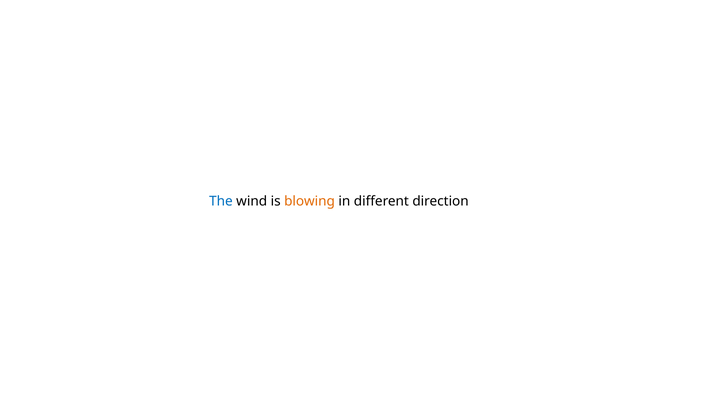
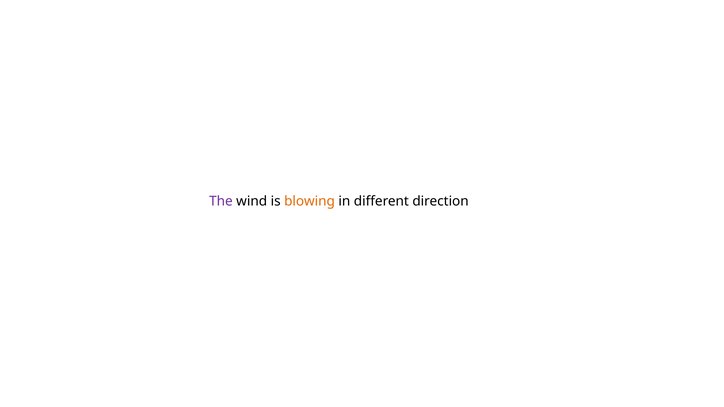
The colour: blue -> purple (221, 201)
